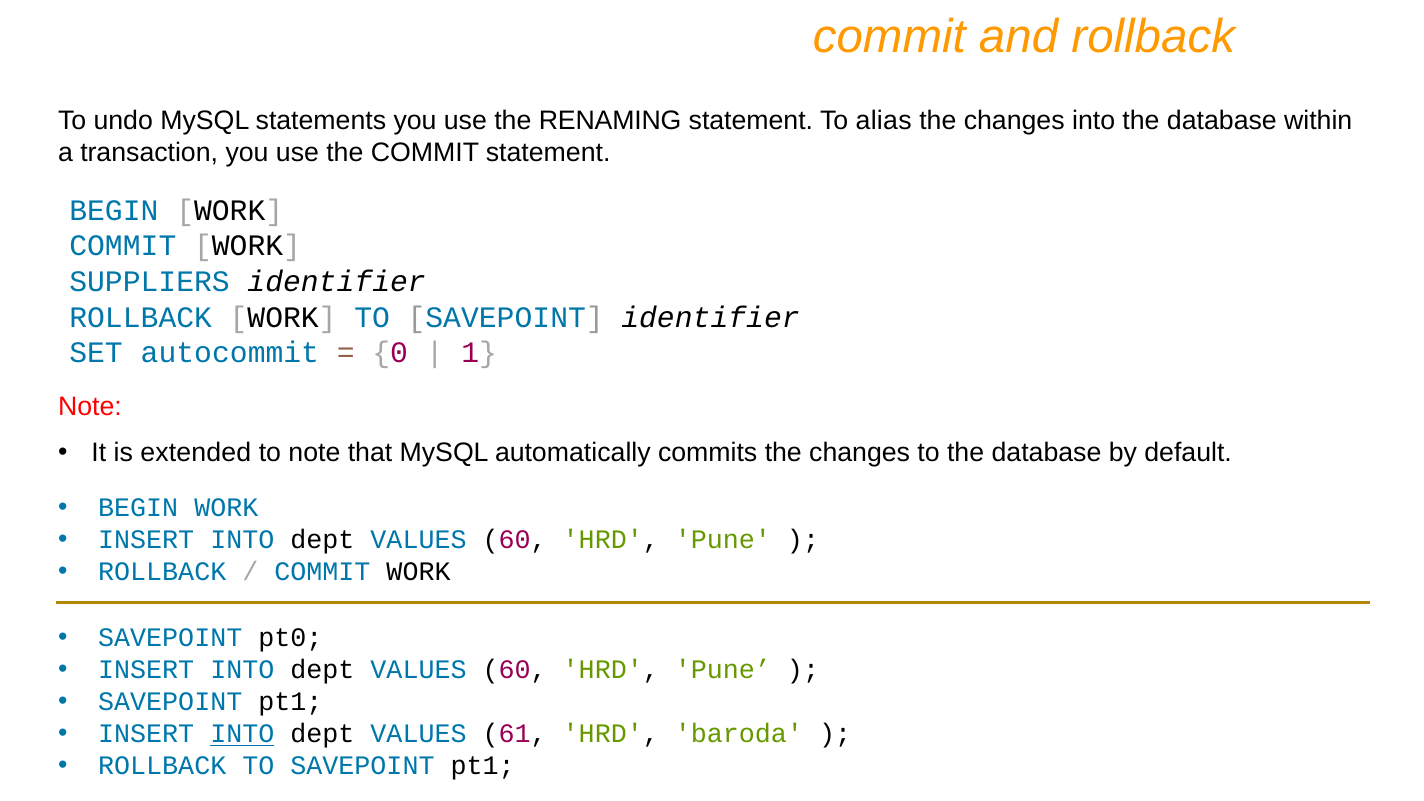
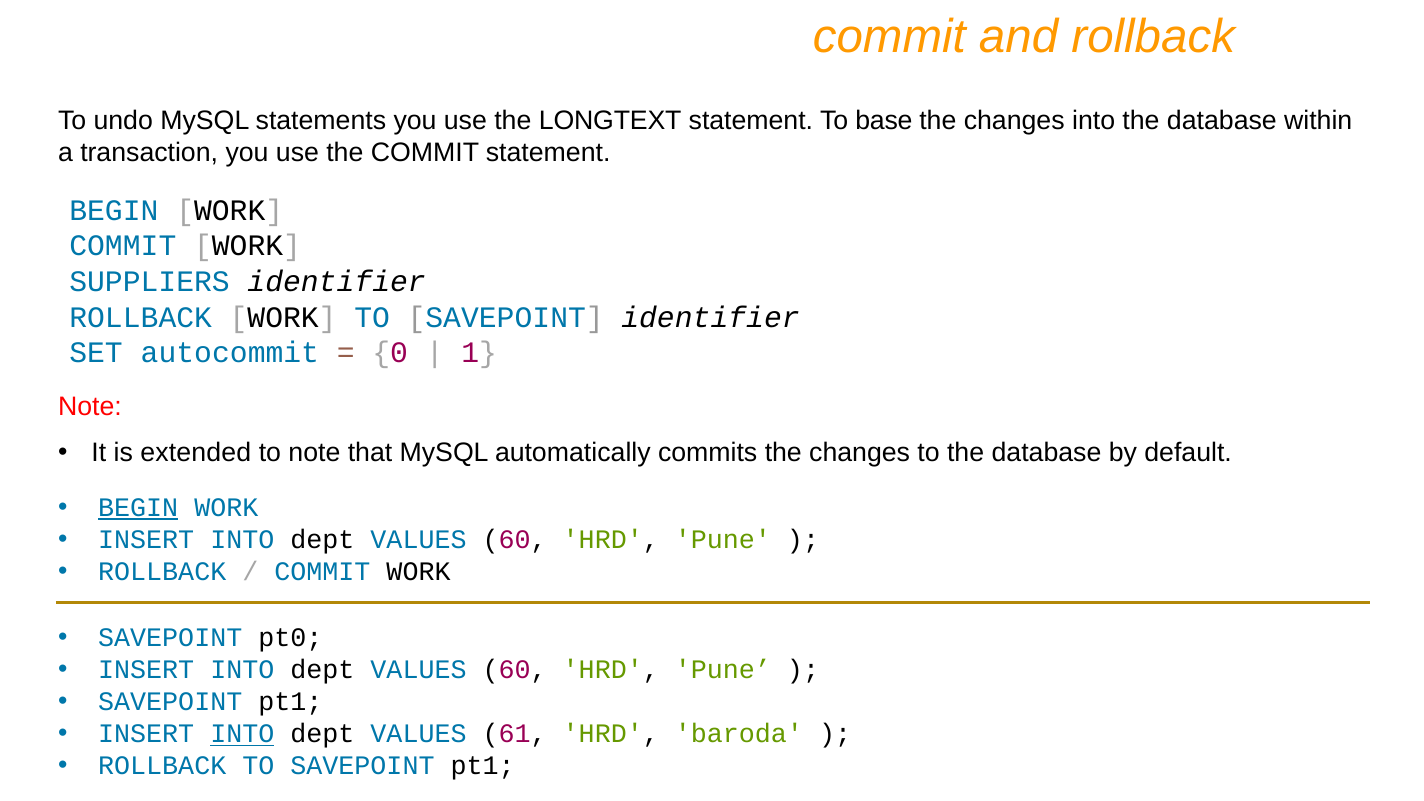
RENAMING: RENAMING -> LONGTEXT (610, 121)
alias: alias -> base (884, 121)
BEGIN underline: none -> present (138, 508)
